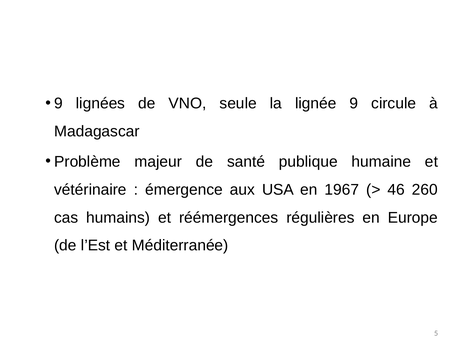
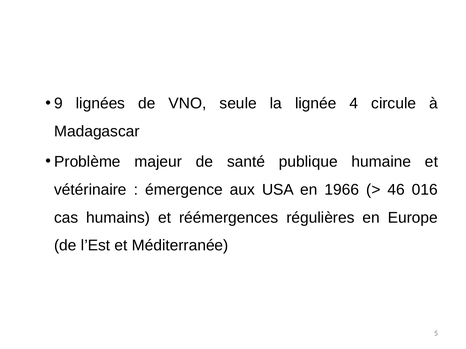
9: 9 -> 4 (354, 104)
1967: 1967 -> 1966 (342, 190)
260: 260 -> 016 (425, 190)
